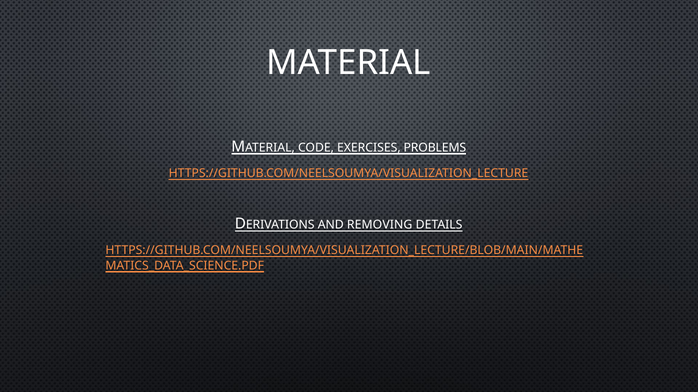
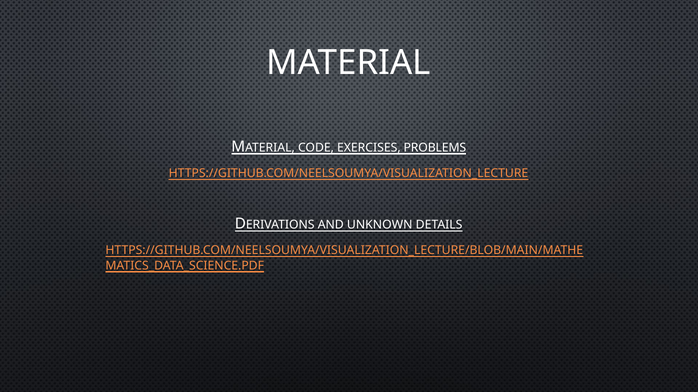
REMOVING: REMOVING -> UNKNOWN (380, 225)
